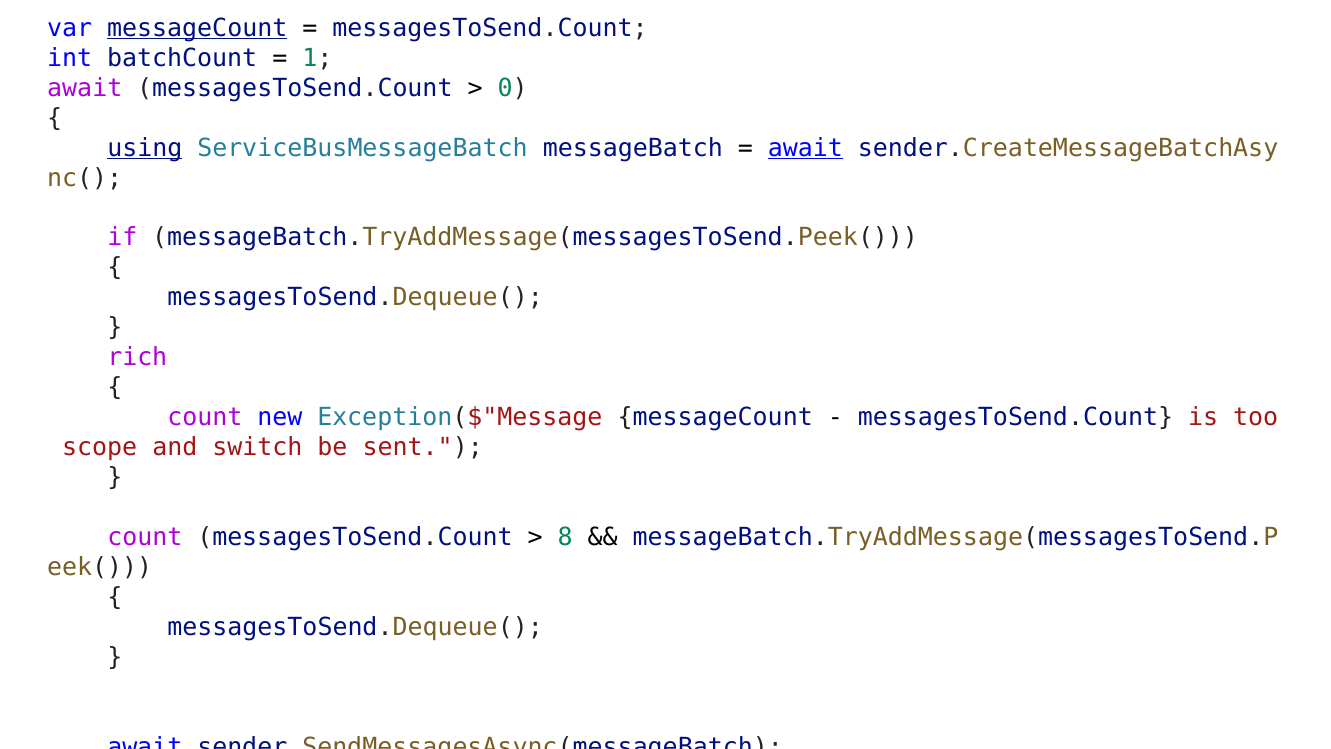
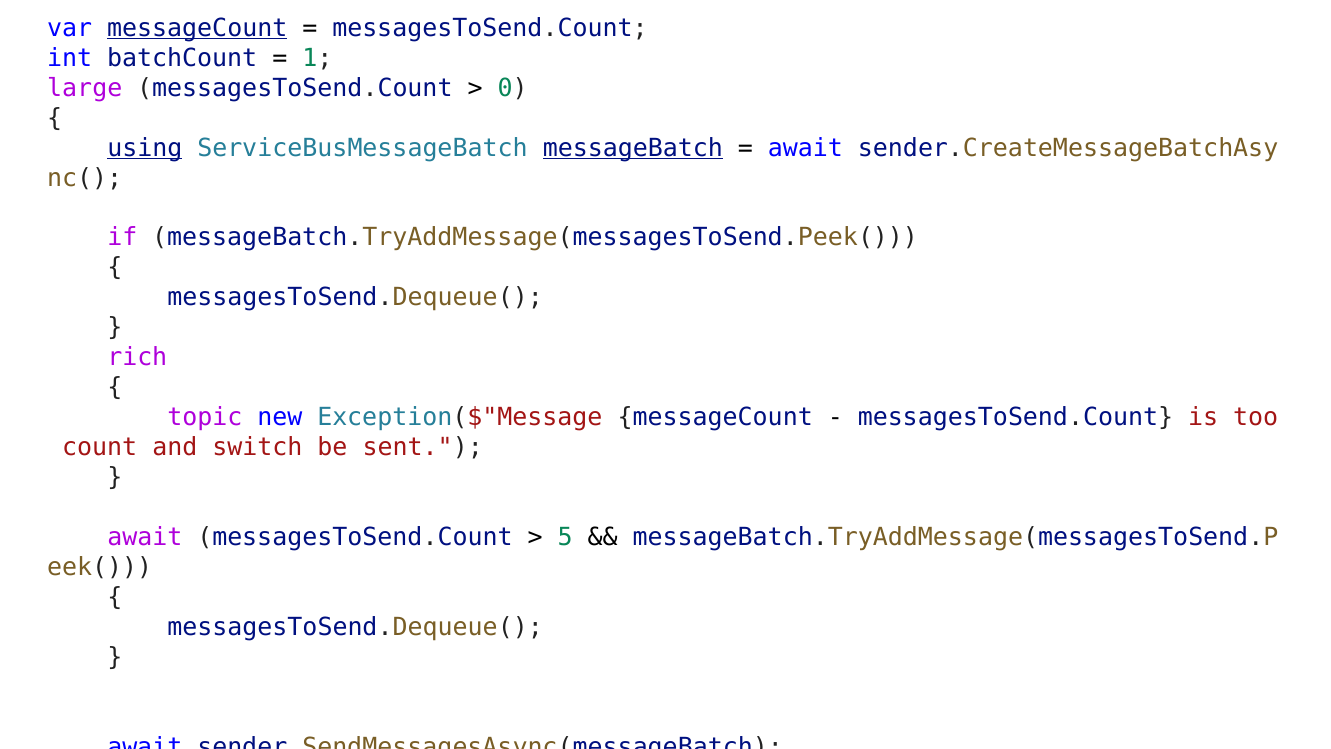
await: await -> large (85, 88)
messageBatch underline: none -> present (633, 148)
await underline: present -> none (805, 148)
count: count -> topic (205, 417)
scope: scope -> count (100, 447)
count: count -> await (145, 537)
8: 8 -> 5 (565, 537)
